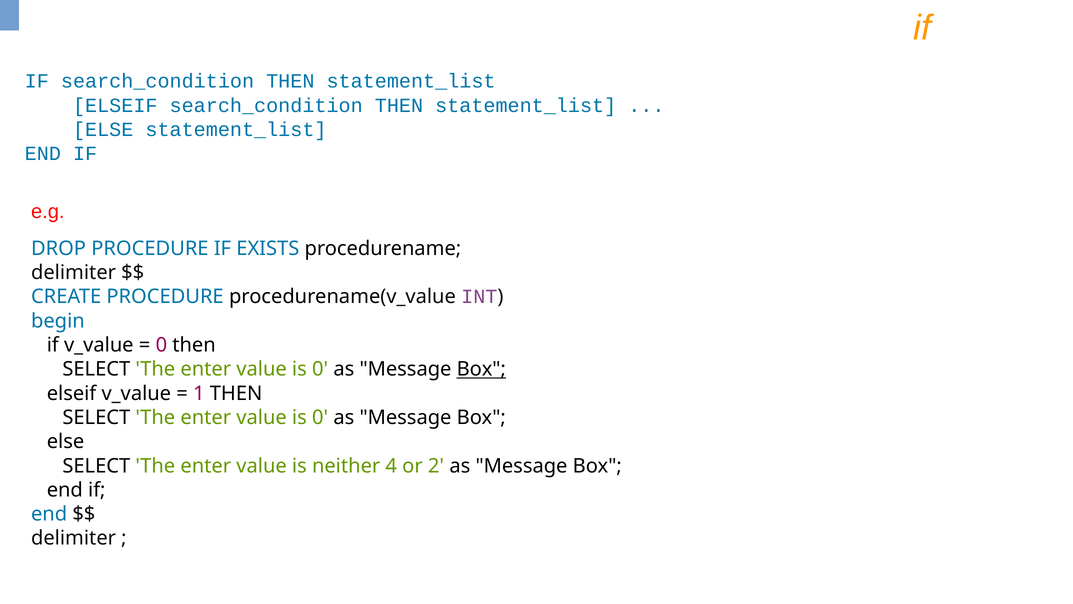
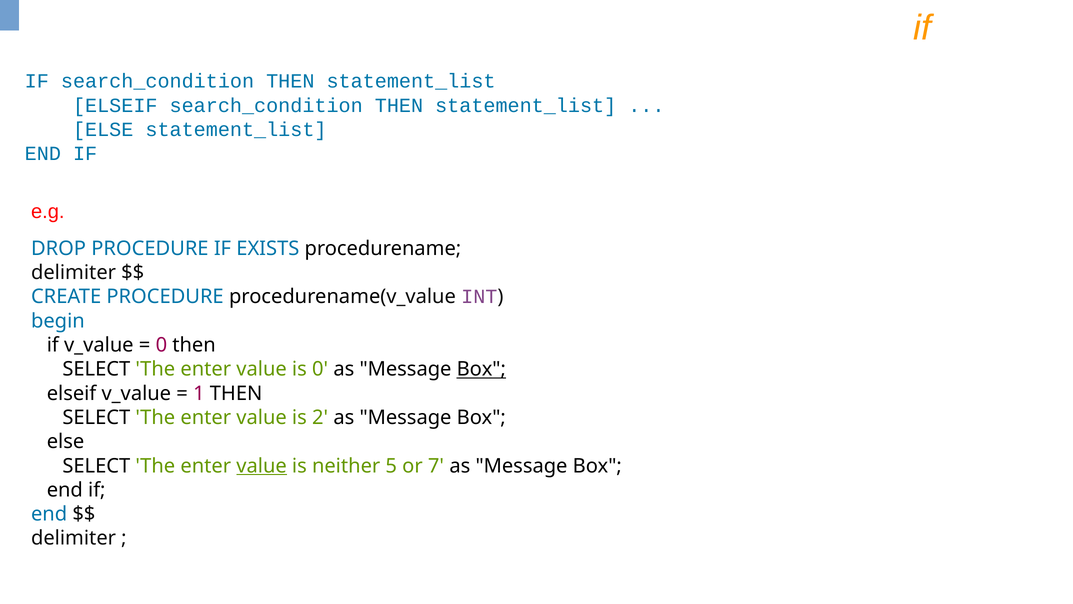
0: 0 -> 2 (320, 417)
value underline: none -> present (262, 466)
4: 4 -> 5 (391, 466)
2: 2 -> 7 (436, 466)
